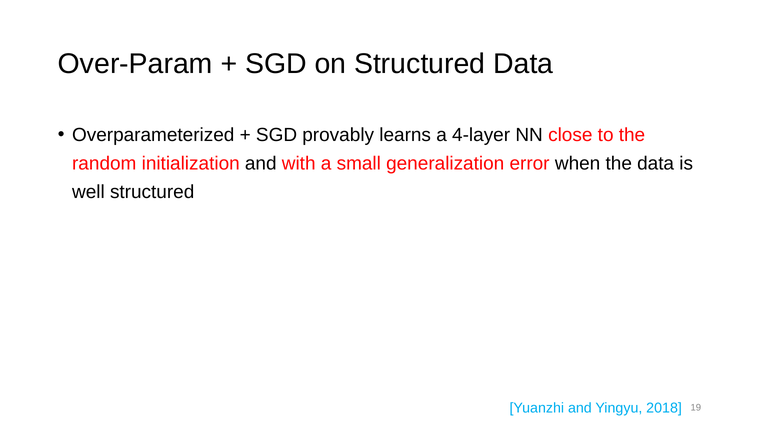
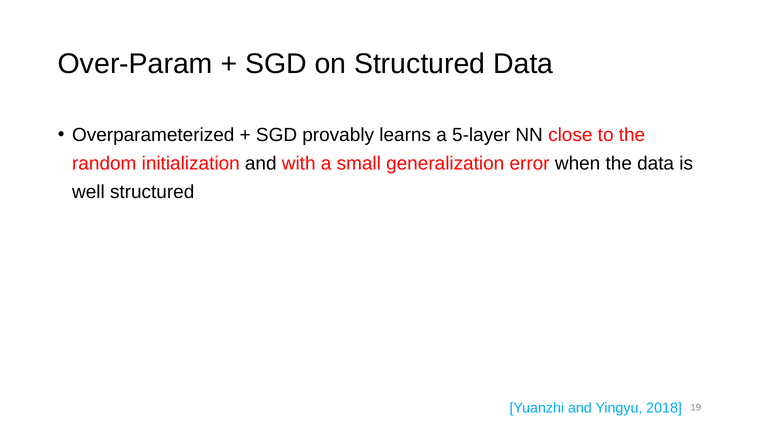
4-layer: 4-layer -> 5-layer (481, 135)
